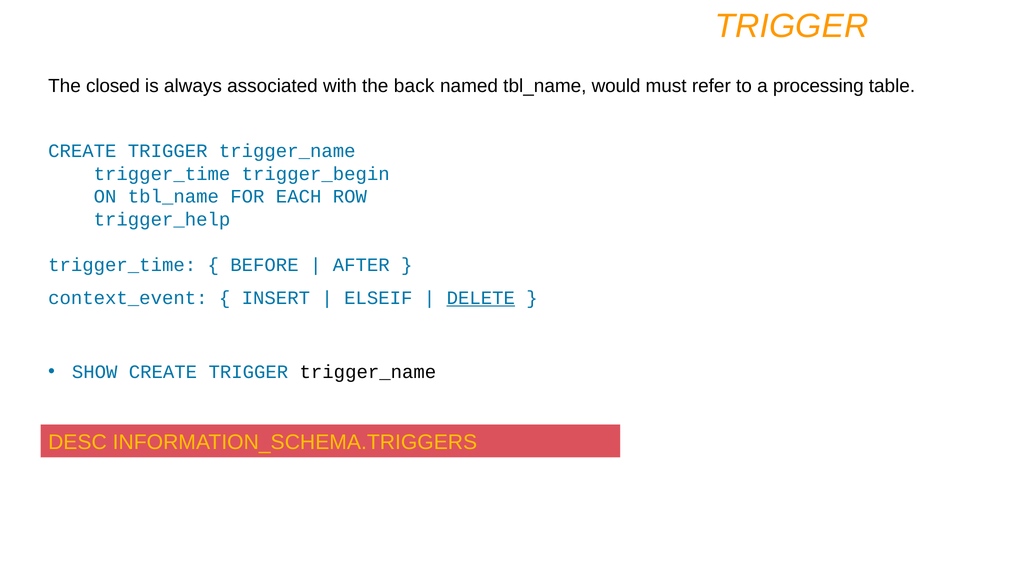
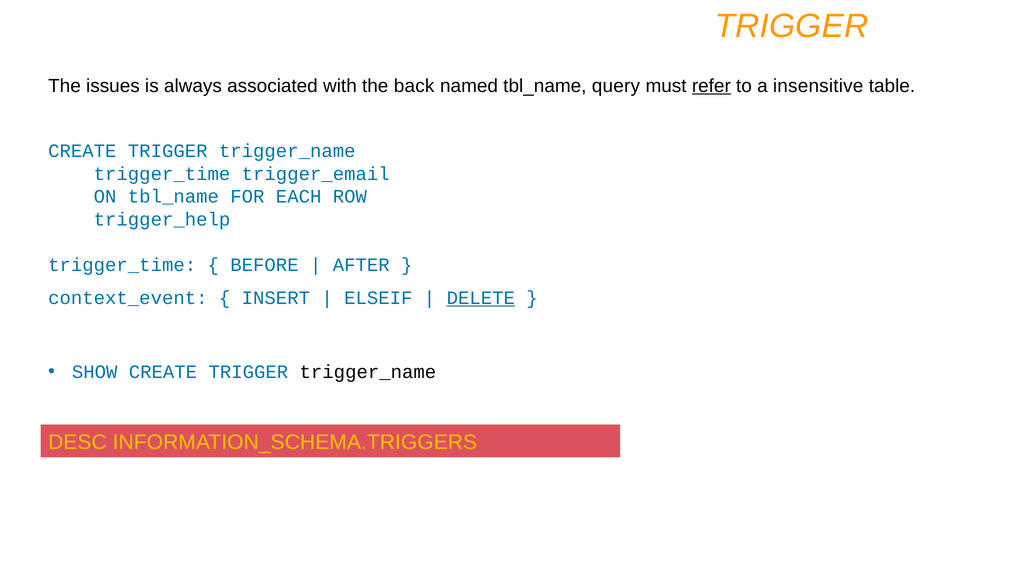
closed: closed -> issues (113, 86)
would: would -> query (616, 86)
refer underline: none -> present (711, 86)
processing: processing -> insensitive (818, 86)
trigger_begin: trigger_begin -> trigger_email (316, 174)
